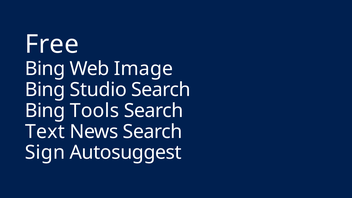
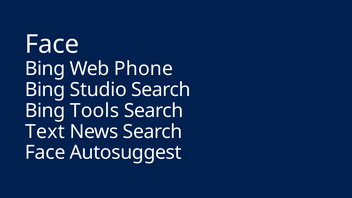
Free: Free -> Face (52, 44)
Image: Image -> Phone (143, 69)
Sign: Sign -> Face (45, 153)
